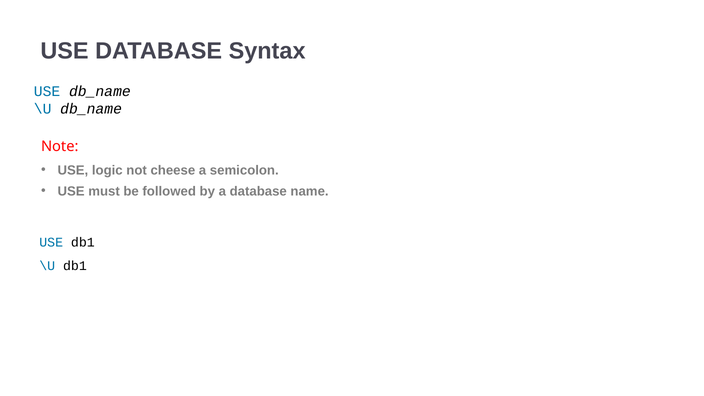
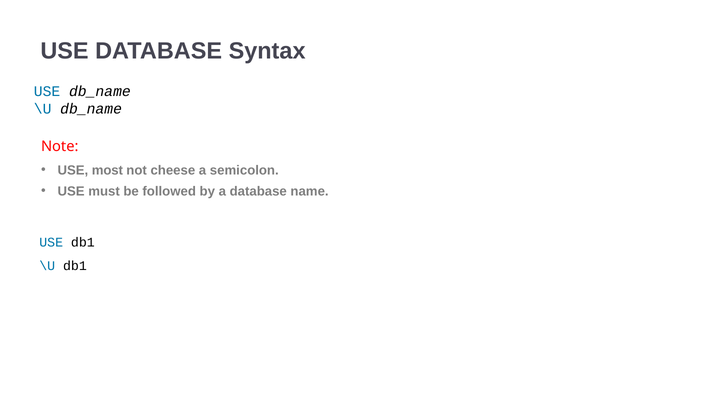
logic: logic -> most (107, 170)
